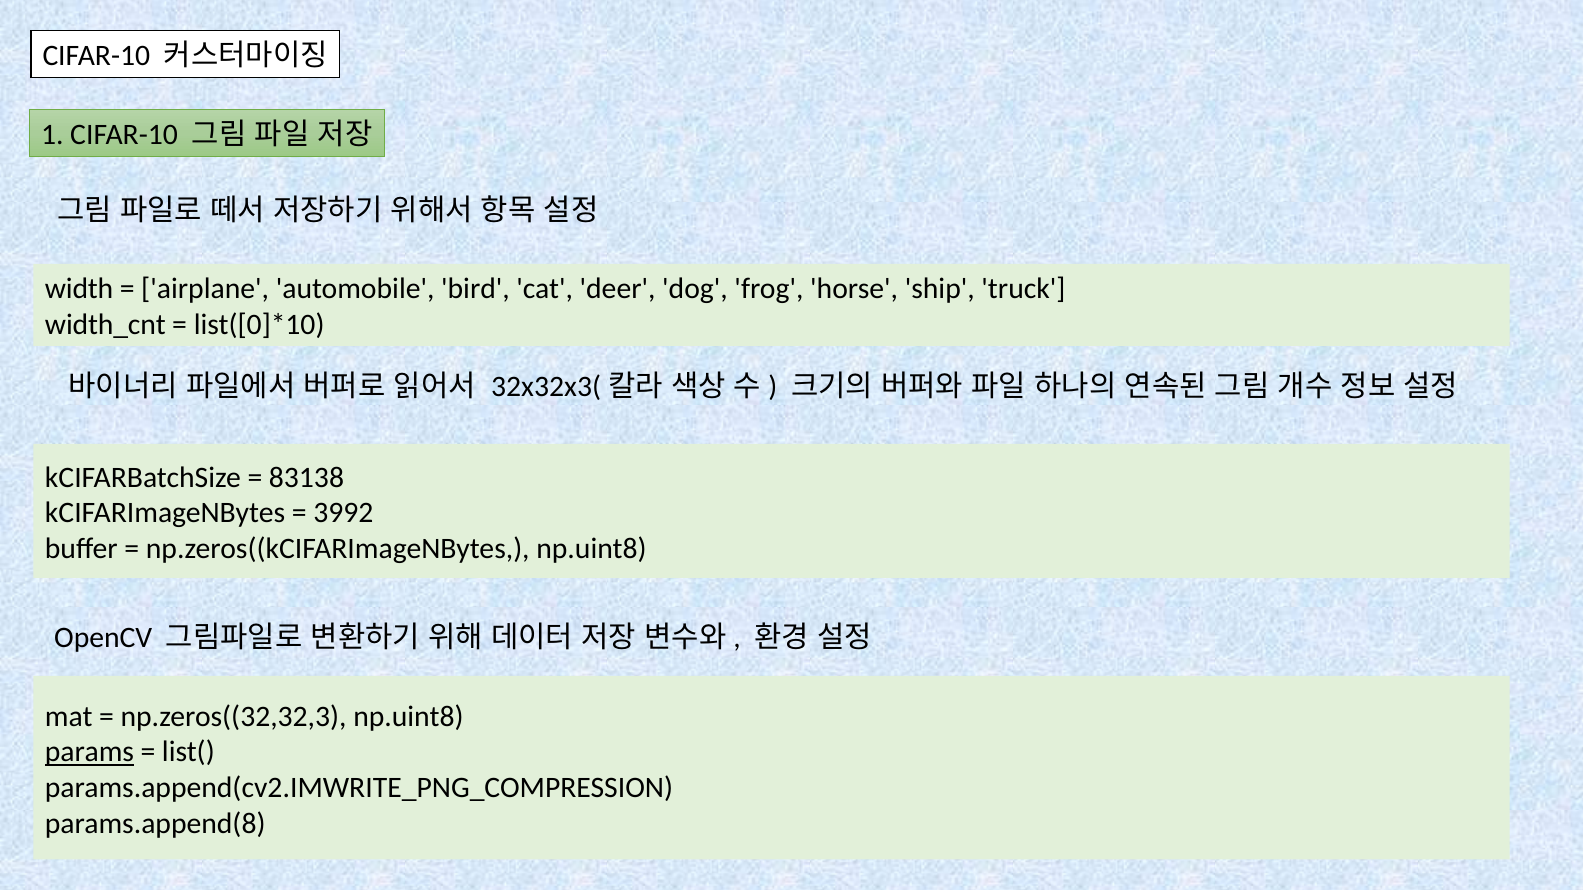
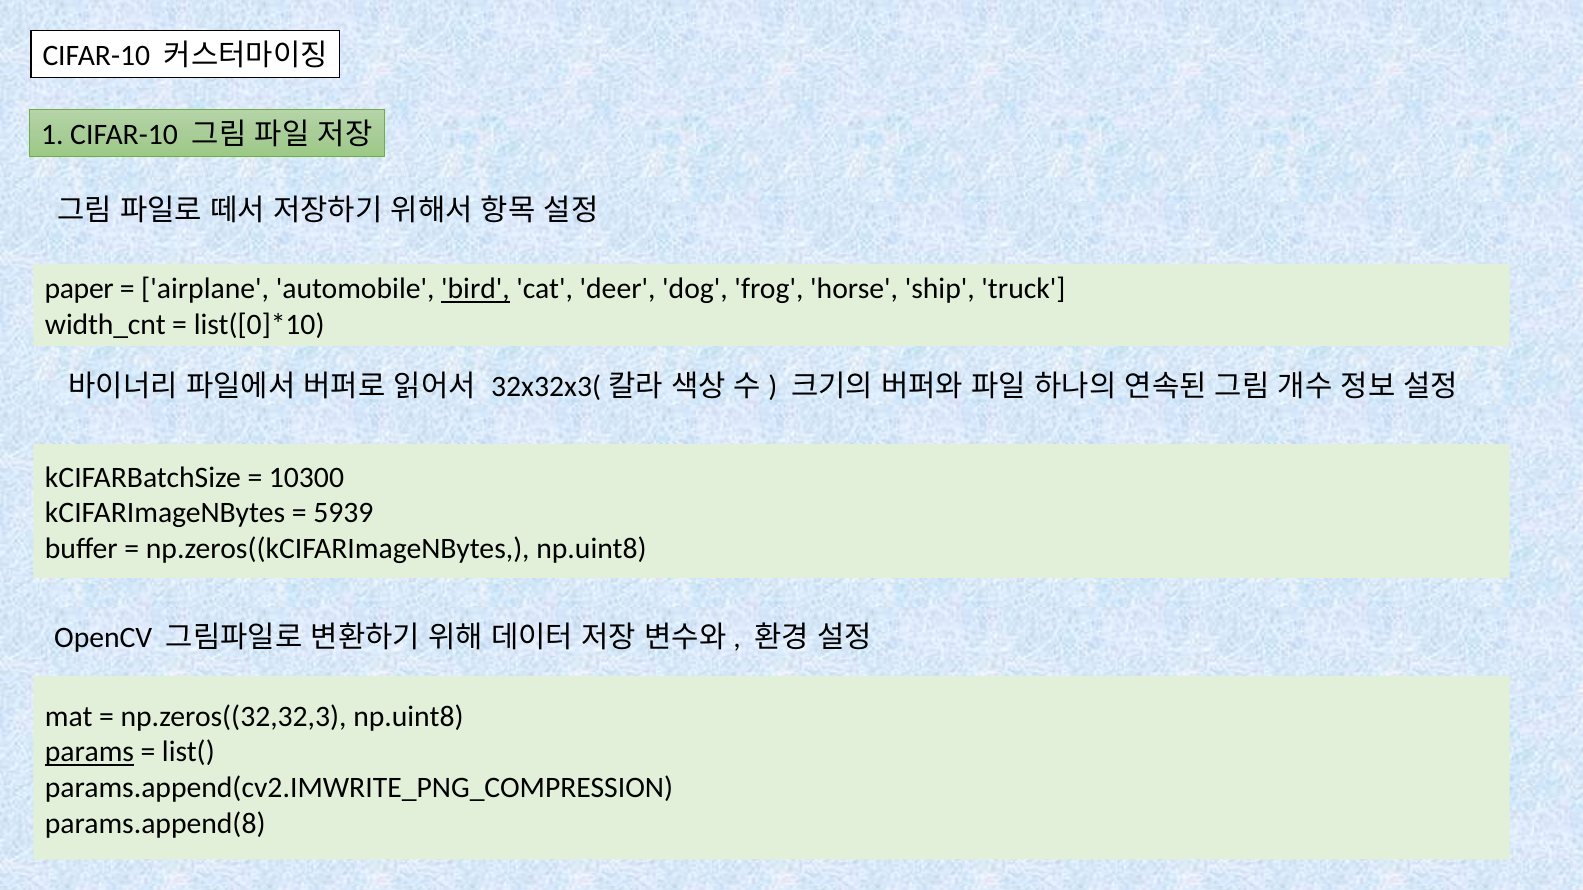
width: width -> paper (79, 289)
bird underline: none -> present (475, 289)
83138: 83138 -> 10300 (306, 478)
3992: 3992 -> 5939 (343, 513)
